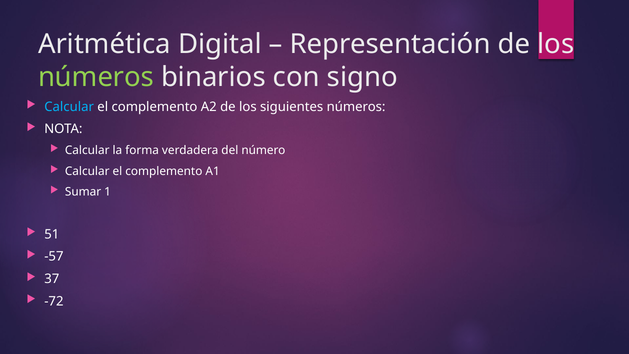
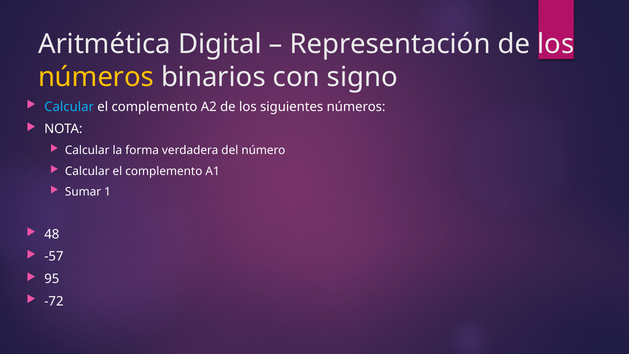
números colour: light green -> yellow (96, 77)
51: 51 -> 48 (52, 234)
37: 37 -> 95 (52, 279)
